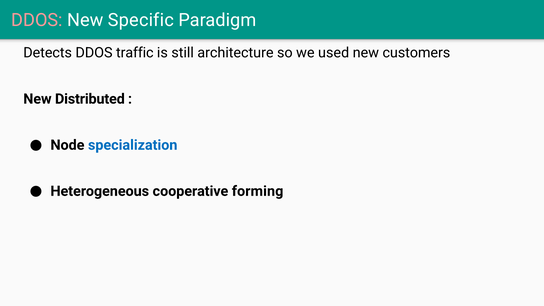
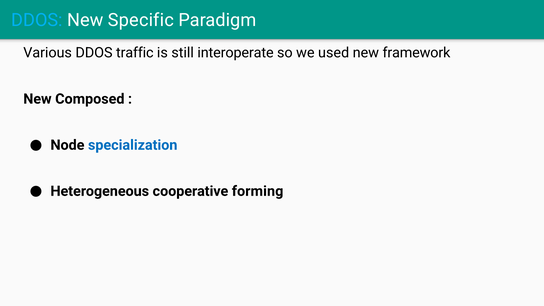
DDOS colour: pink -> light blue (37, 20)
Detects: Detects -> Various (48, 53)
architecture: architecture -> interoperate (236, 53)
customers: customers -> framework (416, 53)
Distributed: Distributed -> Composed (90, 99)
